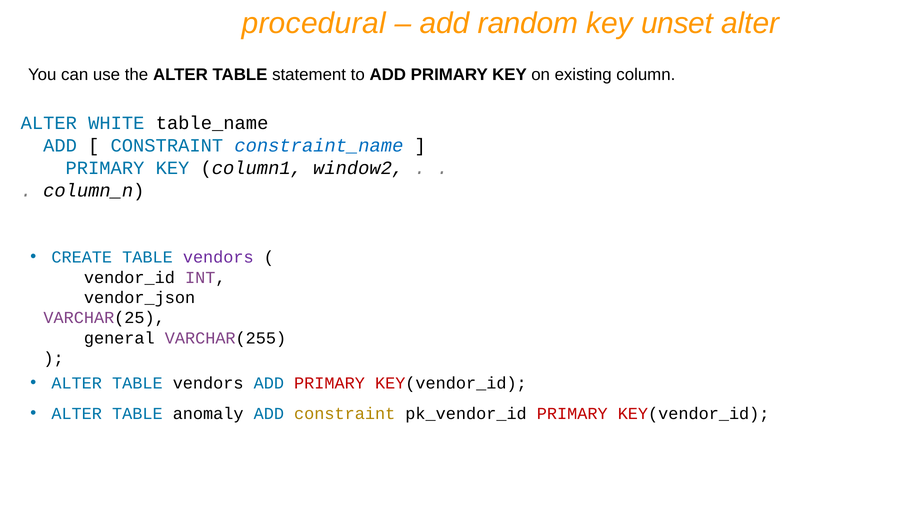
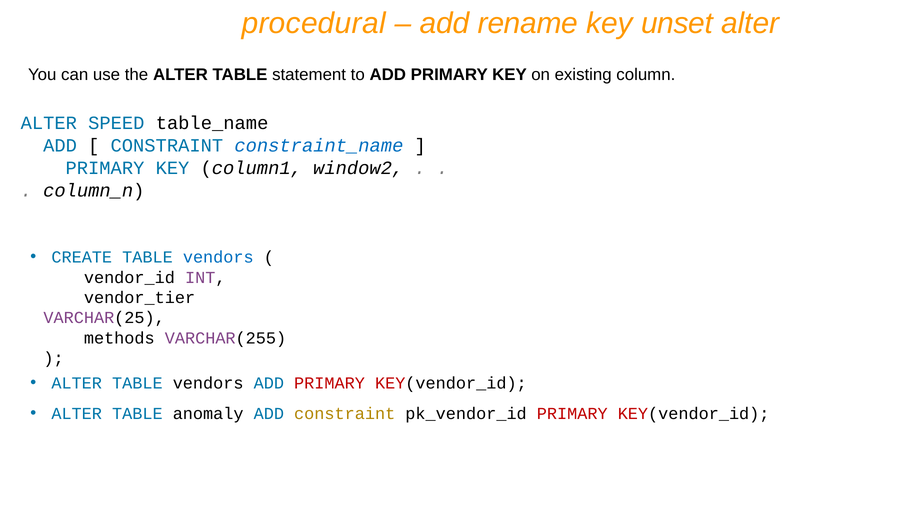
random: random -> rename (528, 23)
WHITE: WHITE -> SPEED (116, 123)
vendors colour: purple -> blue (218, 258)
vendor_json: vendor_json -> vendor_tier (140, 298)
general: general -> methods (119, 339)
